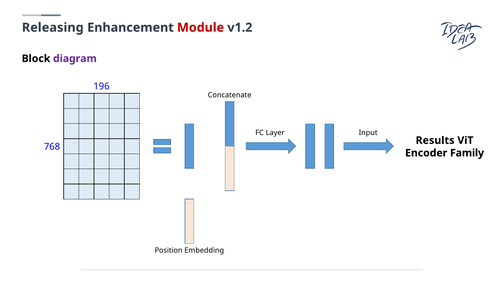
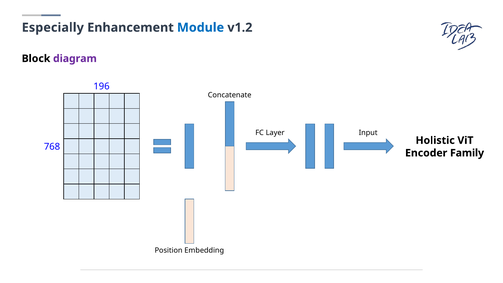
Releasing: Releasing -> Especially (53, 28)
Module colour: red -> blue (201, 28)
Results: Results -> Holistic (435, 140)
